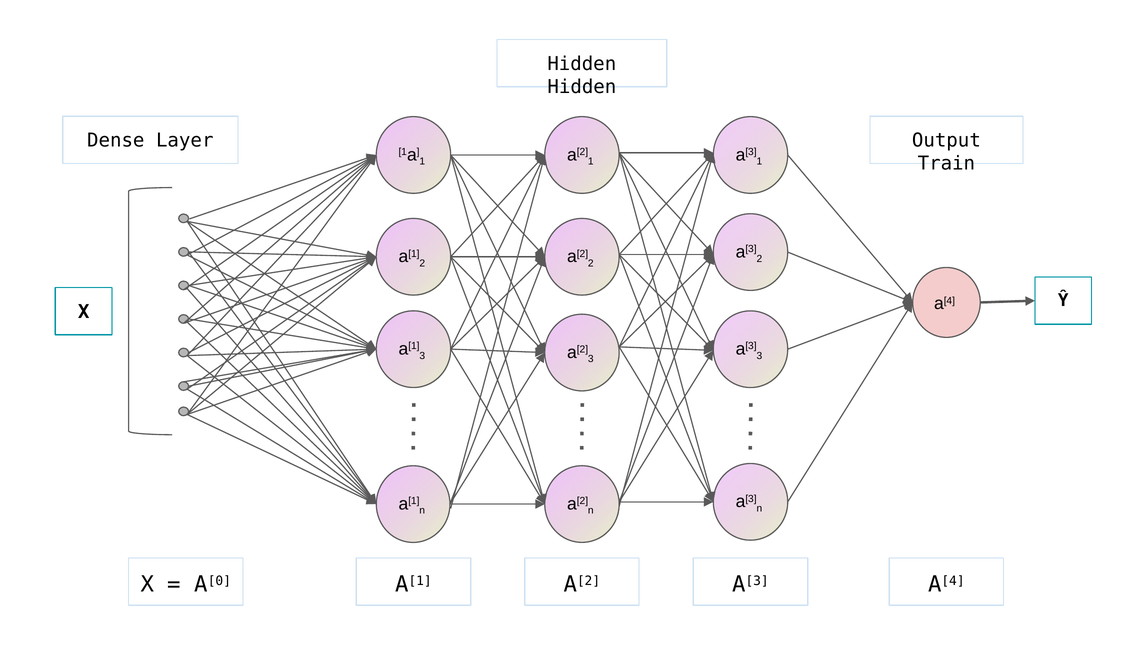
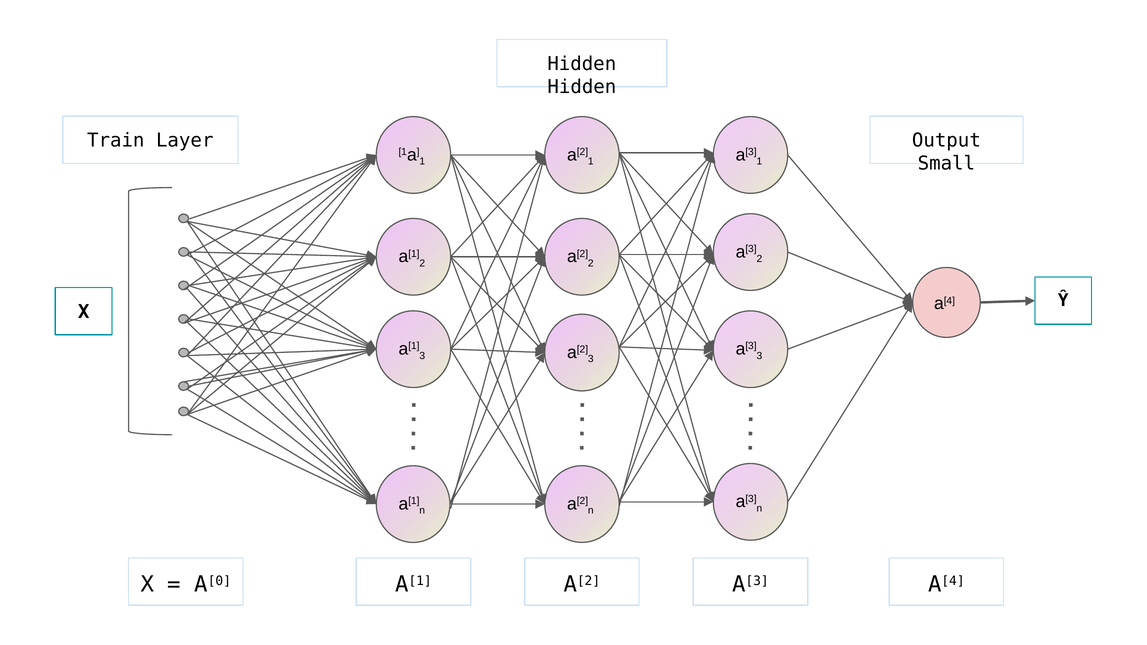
Dense: Dense -> Train (116, 141)
Train: Train -> Small (946, 164)
